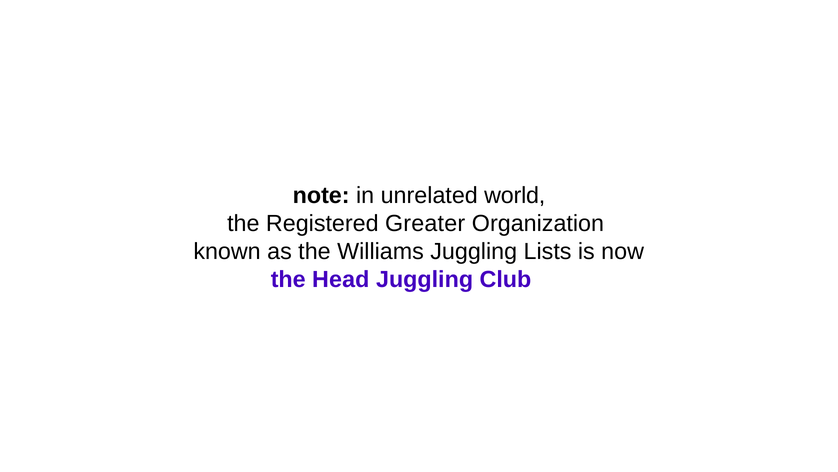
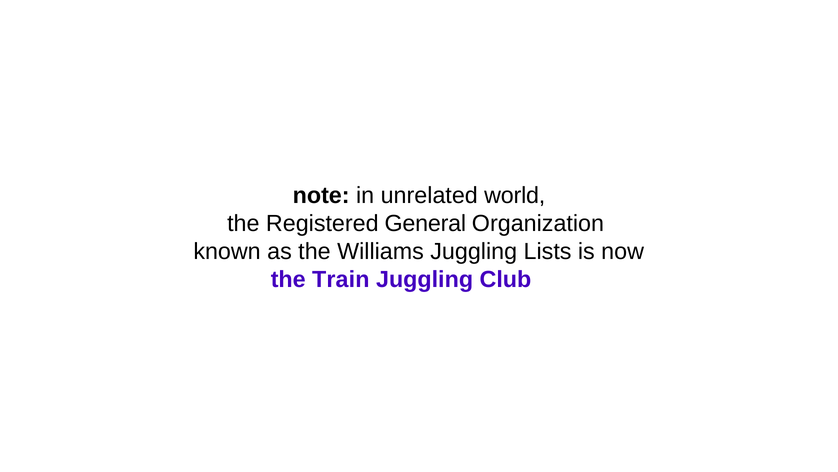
Greater: Greater -> General (425, 223)
Head: Head -> Train (341, 279)
